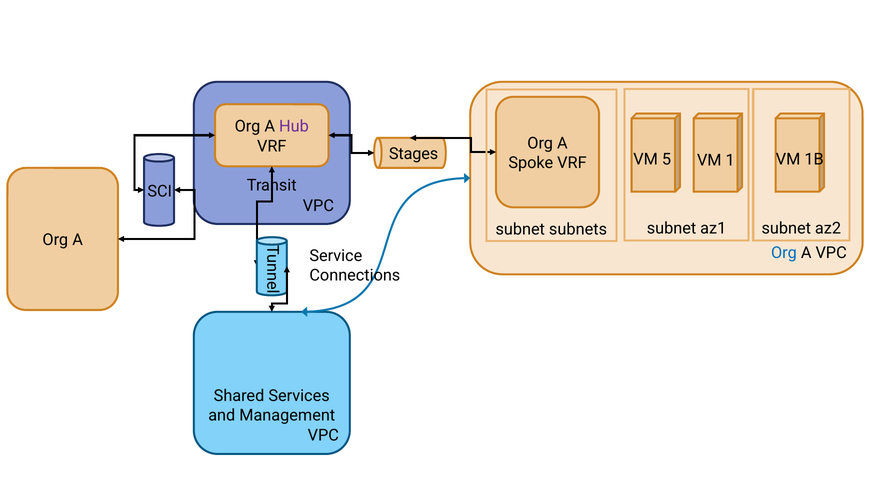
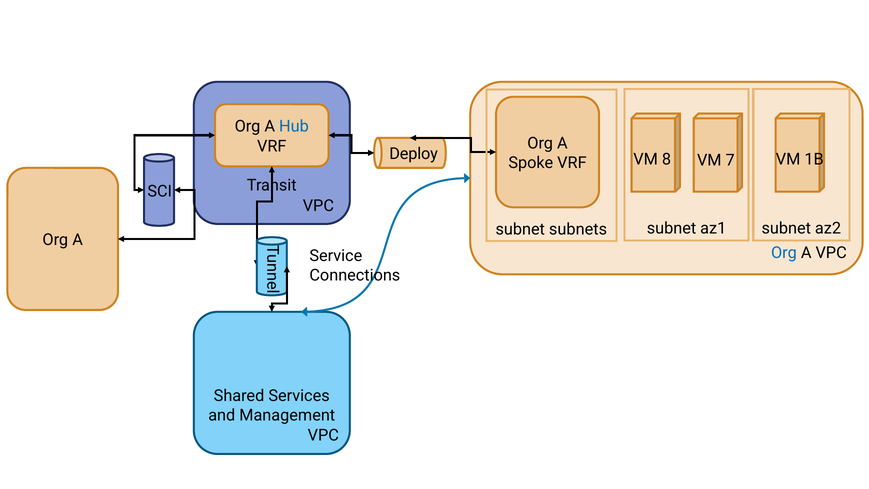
Hub colour: purple -> blue (294, 127)
Stages: Stages -> Deploy (414, 154)
5: 5 -> 8 (666, 159)
1: 1 -> 7 (730, 160)
